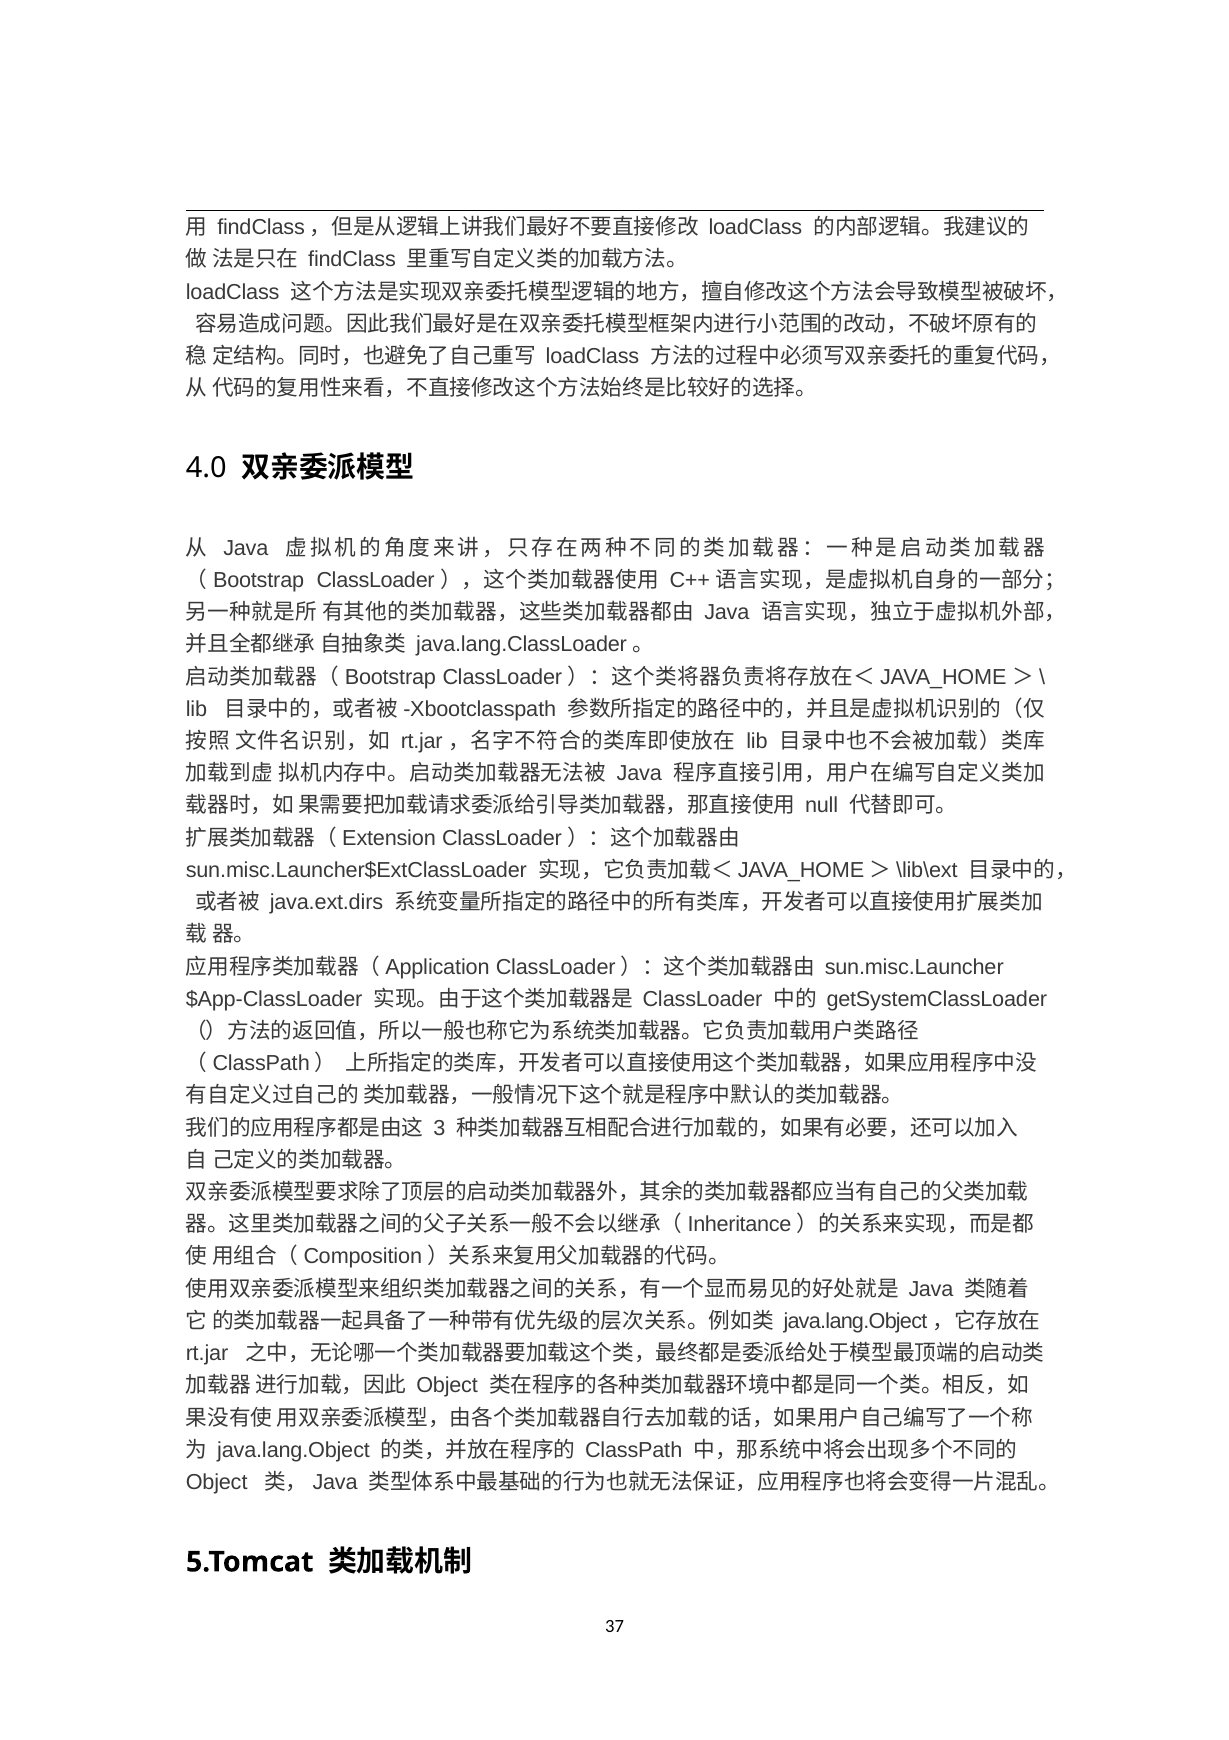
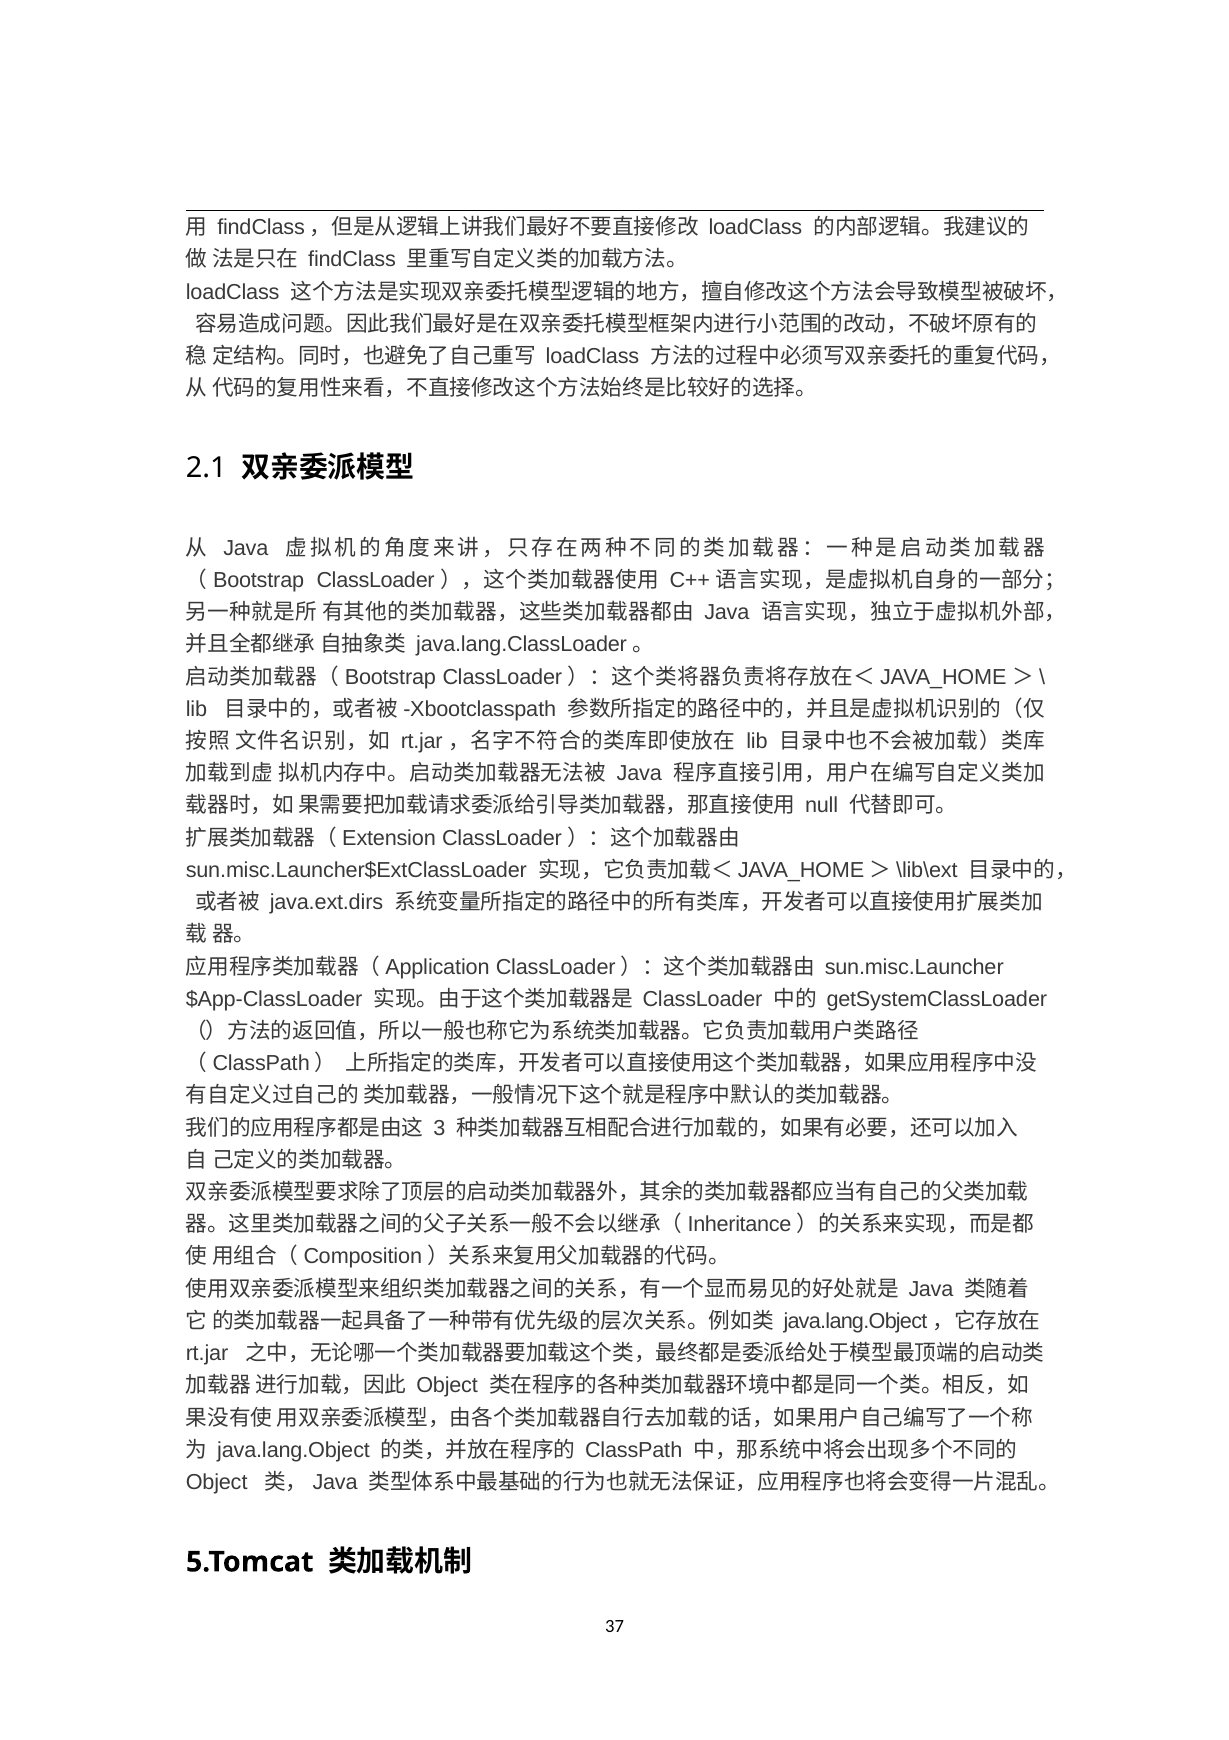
4.0: 4.0 -> 2.1 (206, 468)
